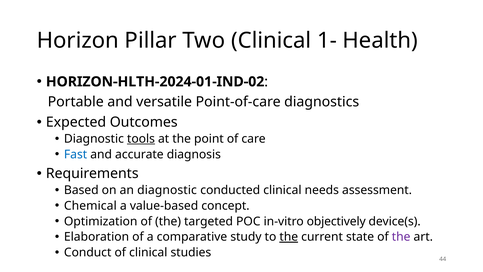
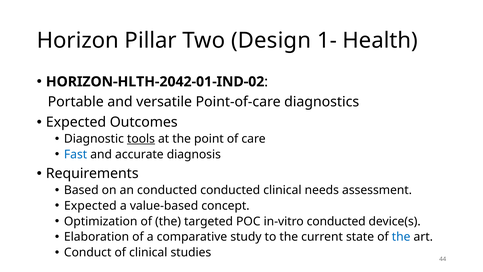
Two Clinical: Clinical -> Design (271, 41)
HORIZON-HLTH-2024-01-IND-02: HORIZON-HLTH-2024-01-IND-02 -> HORIZON-HLTH-2042-01-IND-02 (155, 82)
an diagnostic: diagnostic -> conducted (167, 190)
Chemical: Chemical -> Expected (90, 206)
in-vitro objectively: objectively -> conducted (336, 221)
the underline: present -> none (289, 237)
the colour: purple -> blue (401, 237)
